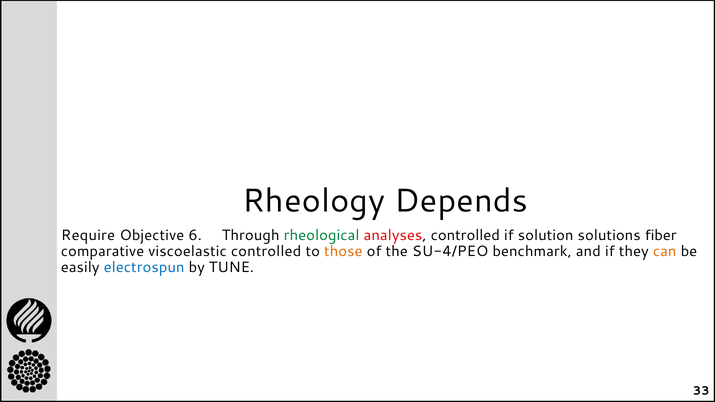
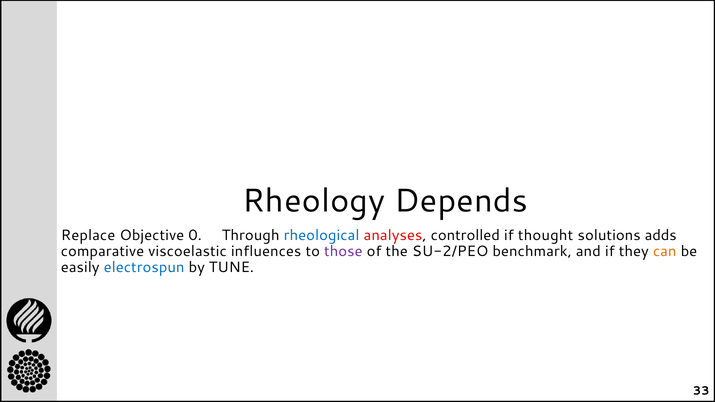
Require: Require -> Replace (88, 235)
6: 6 -> 0 (195, 235)
rheological colour: green -> blue (322, 235)
solution: solution -> thought (546, 235)
fiber: fiber -> adds (661, 235)
viscoelastic controlled: controlled -> influences (266, 251)
those colour: orange -> purple (343, 251)
SU-4/PEO: SU-4/PEO -> SU-2/PEO (450, 251)
